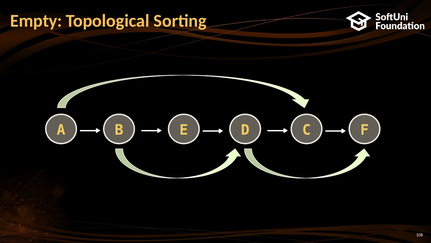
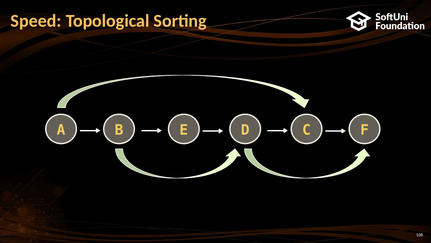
Empty: Empty -> Speed (36, 21)
